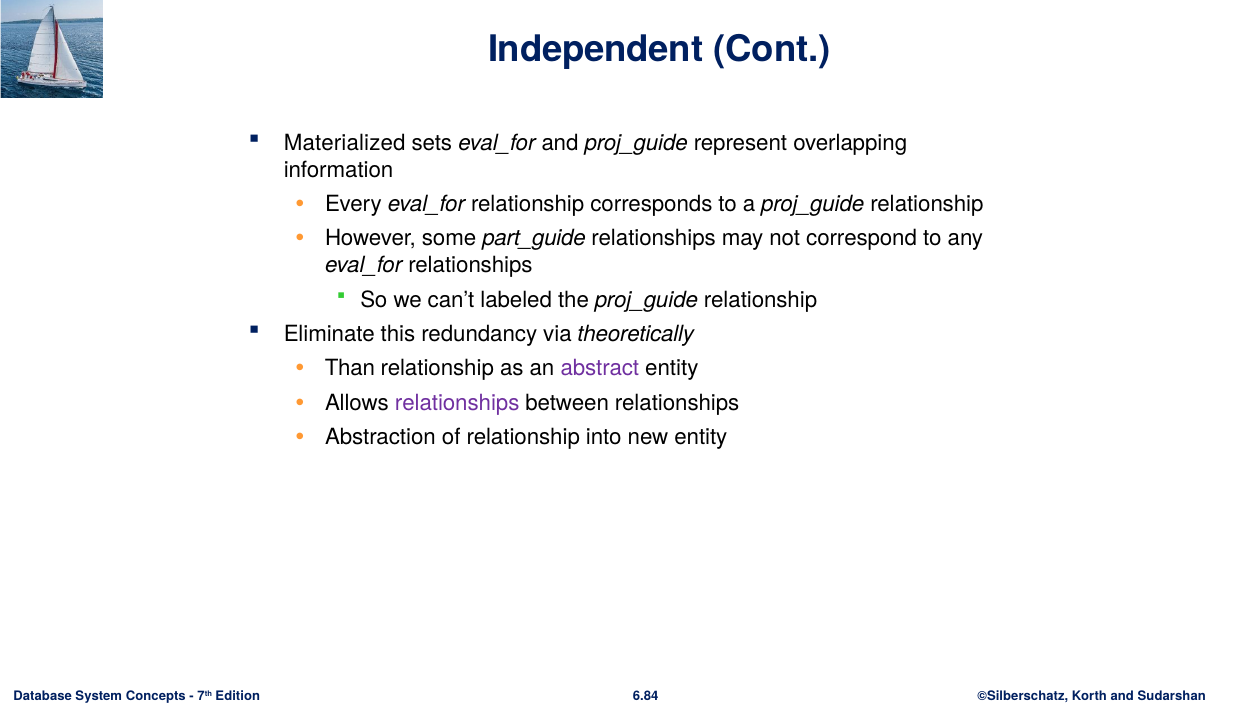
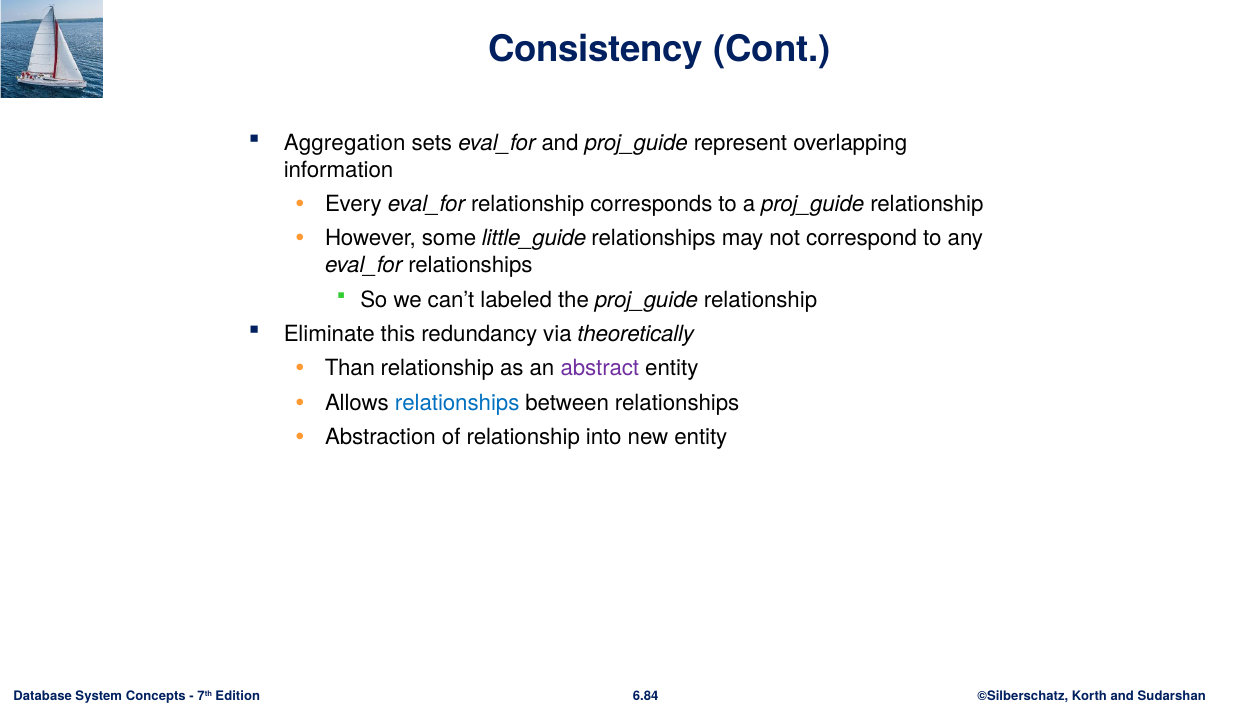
Independent: Independent -> Consistency (596, 49)
Materialized: Materialized -> Aggregation (345, 143)
part_guide: part_guide -> little_guide (534, 239)
relationships colour: purple -> blue (457, 403)
